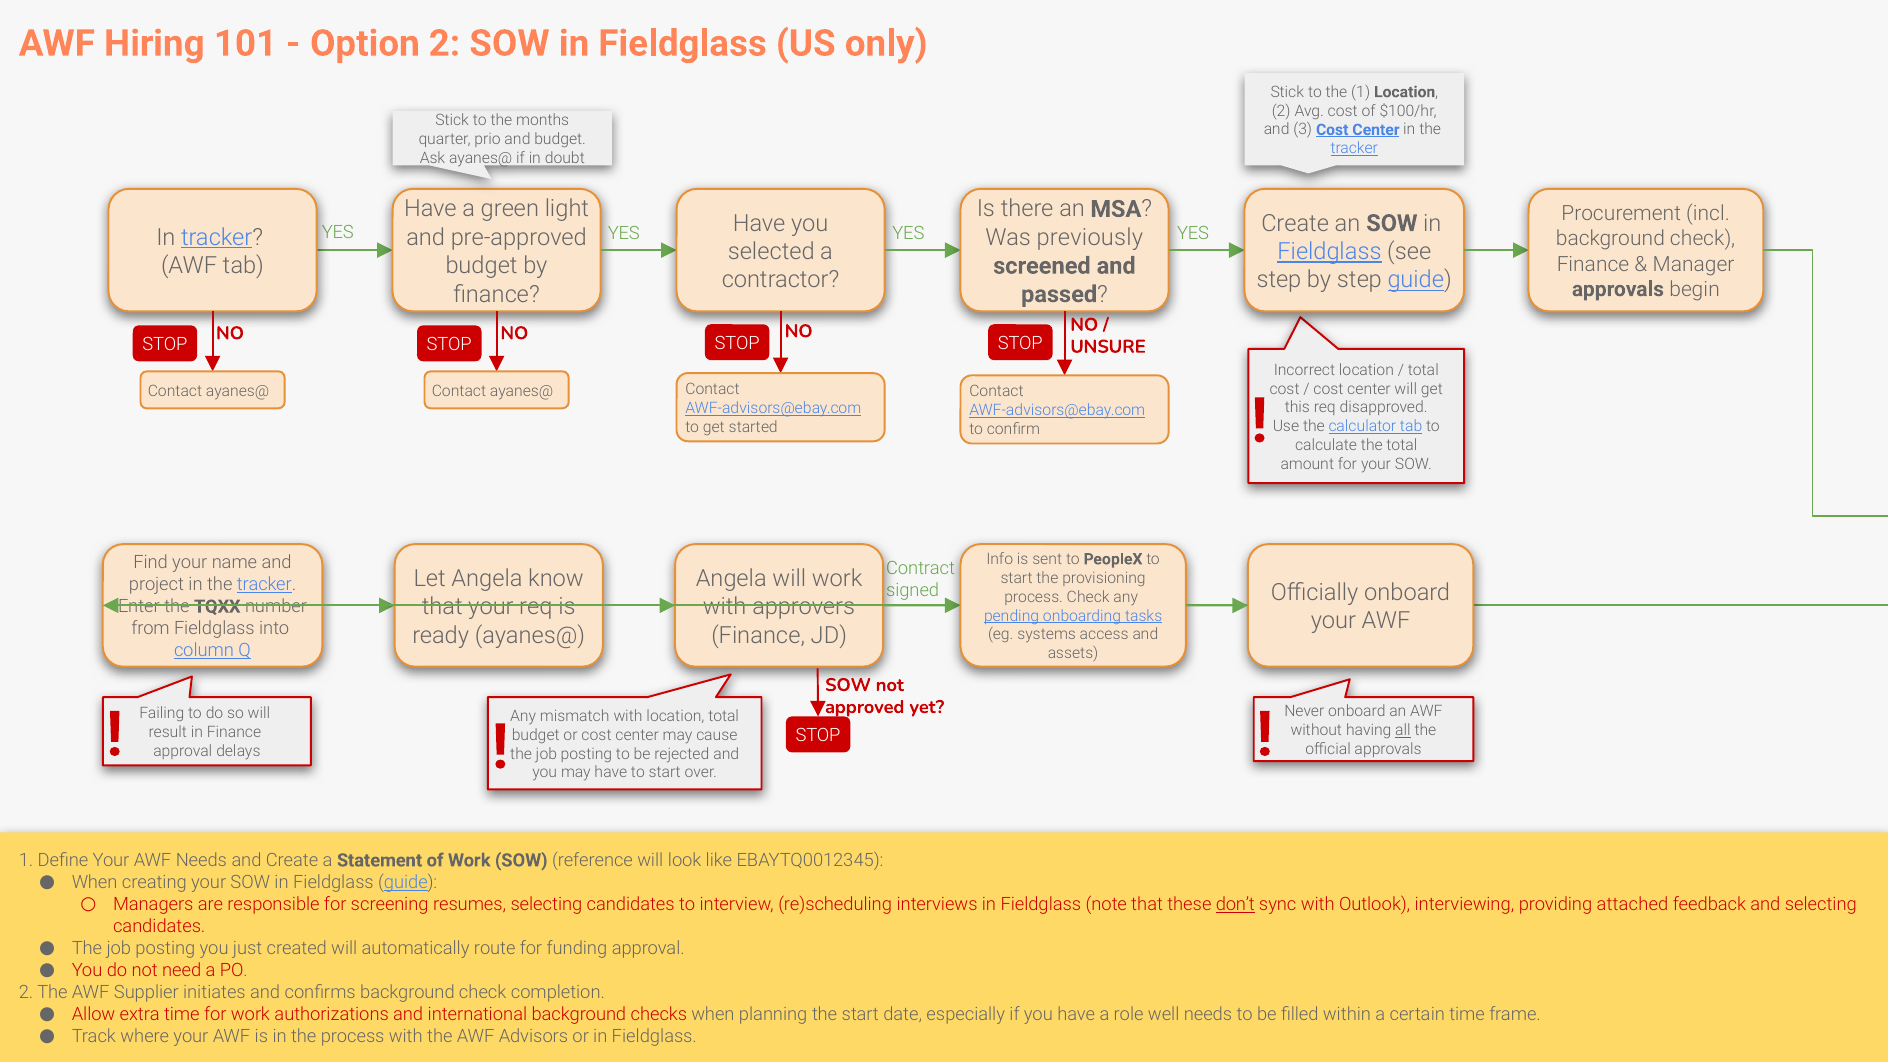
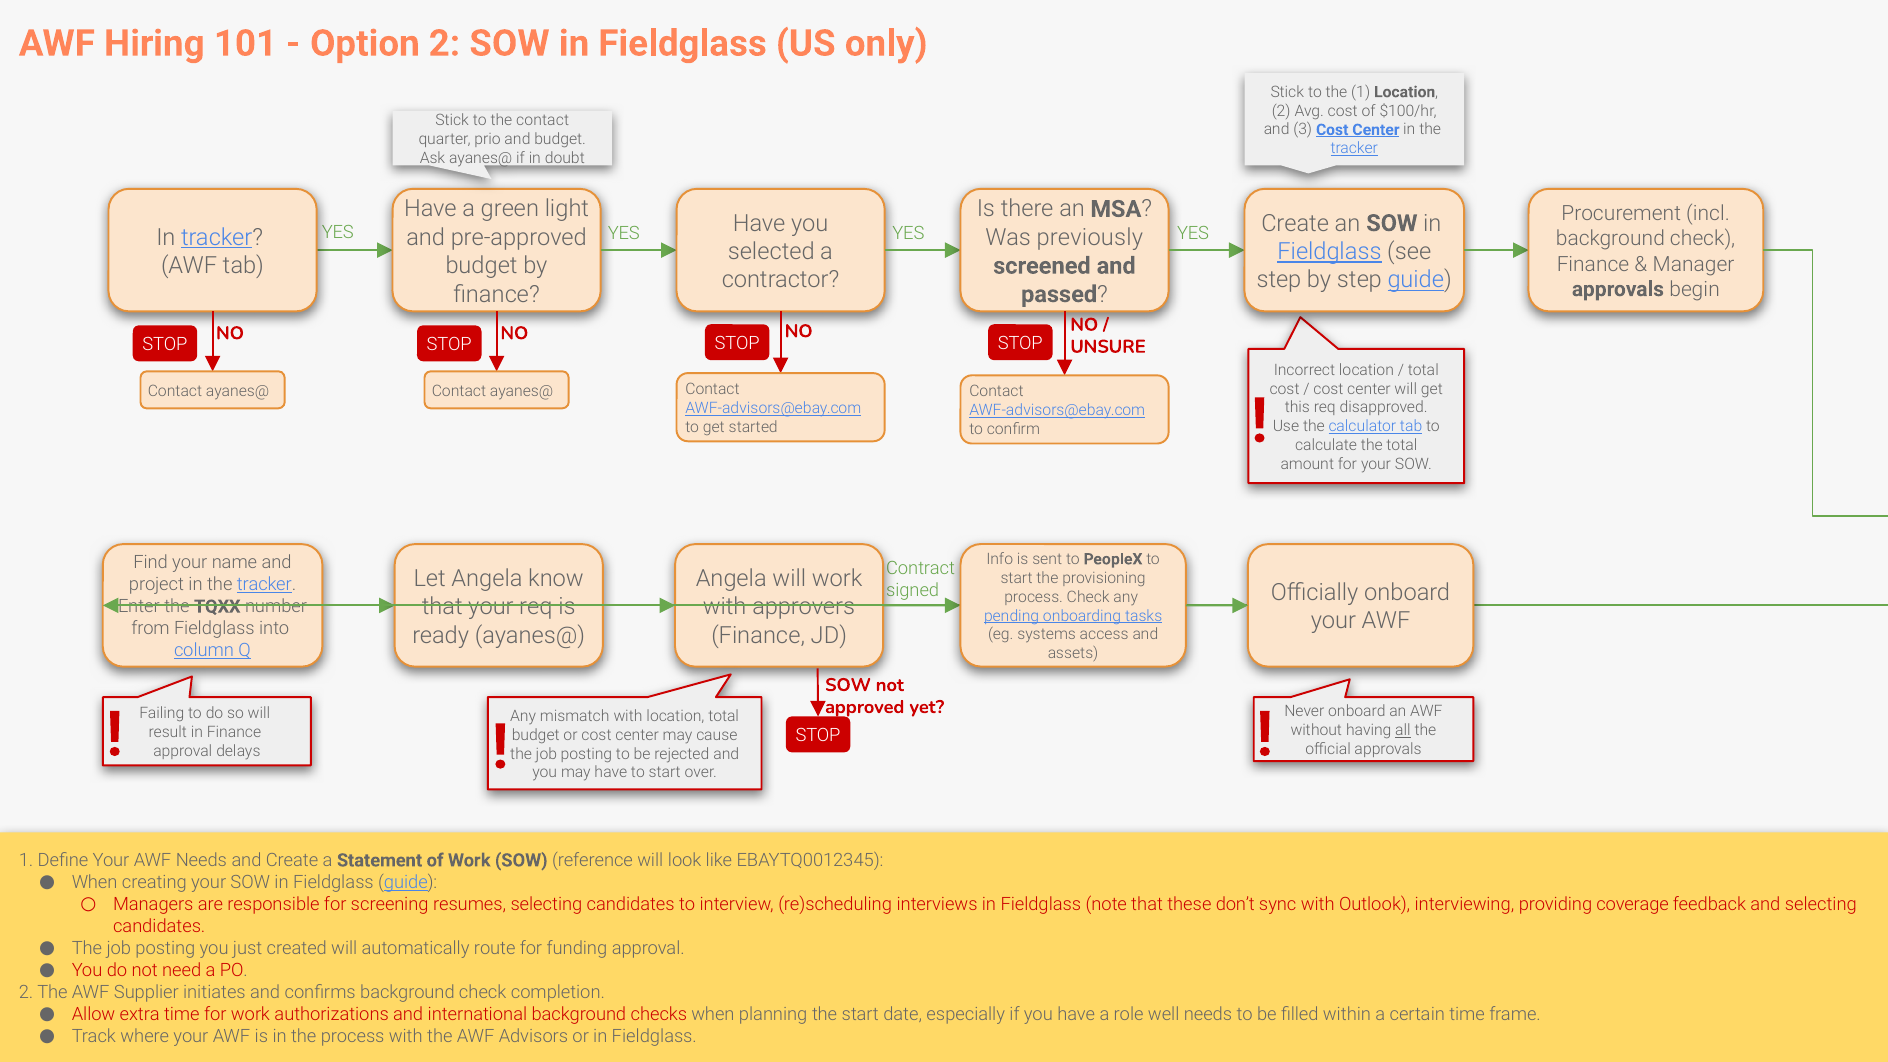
the months: months -> contact (543, 120)
don’t underline: present -> none (1235, 904)
attached: attached -> coverage (1633, 904)
